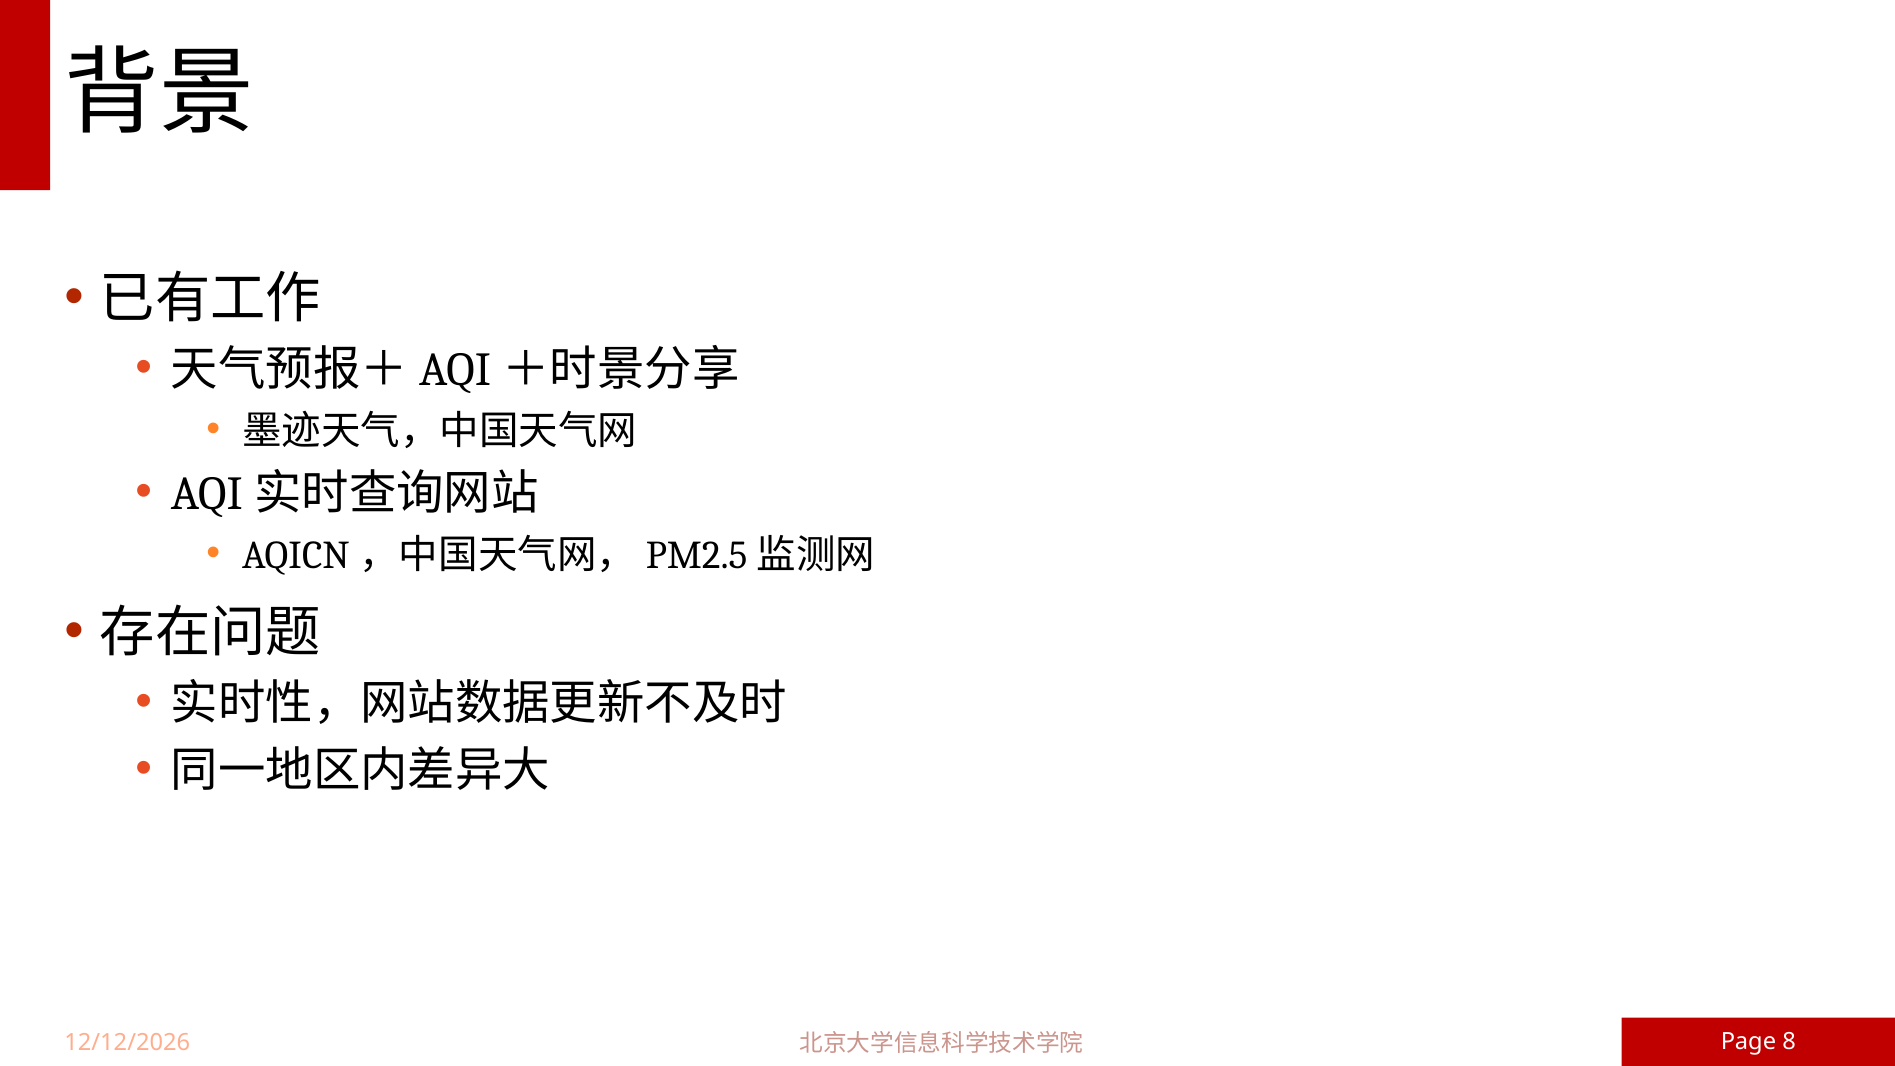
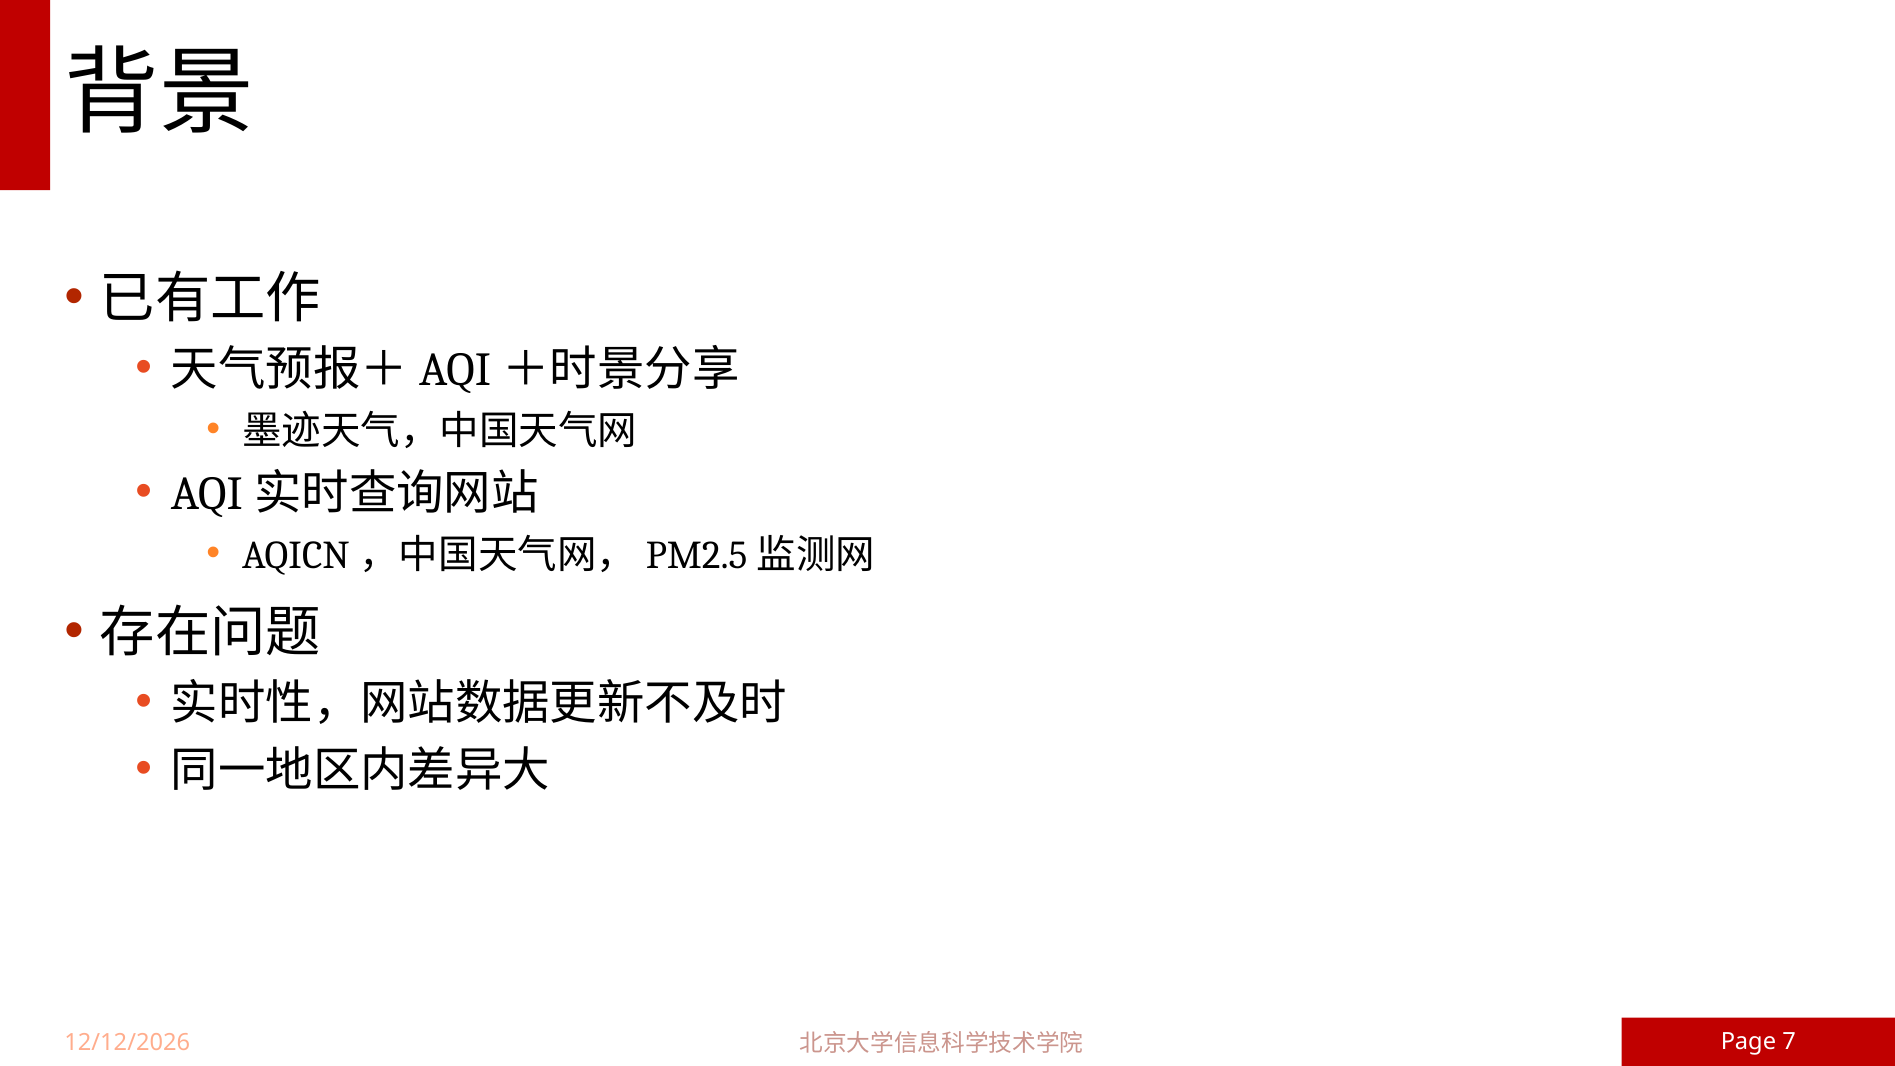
8: 8 -> 7 (1789, 1041)
